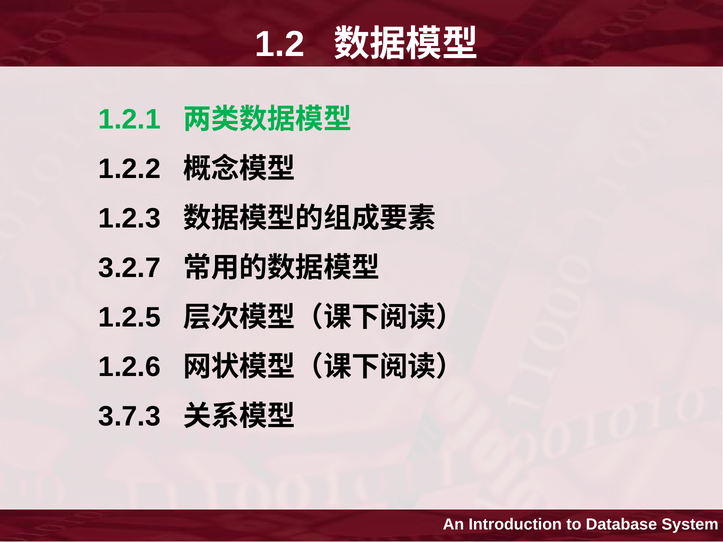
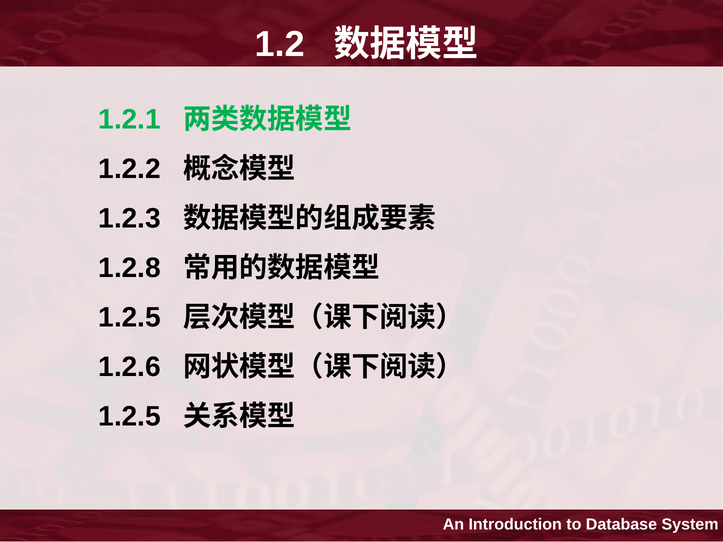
3.2.7: 3.2.7 -> 1.2.8 (130, 268)
3.7.3: 3.7.3 -> 1.2.5 (130, 416)
